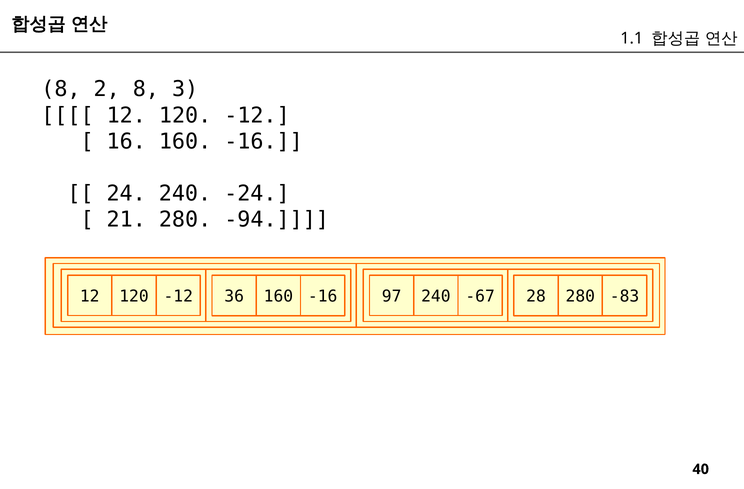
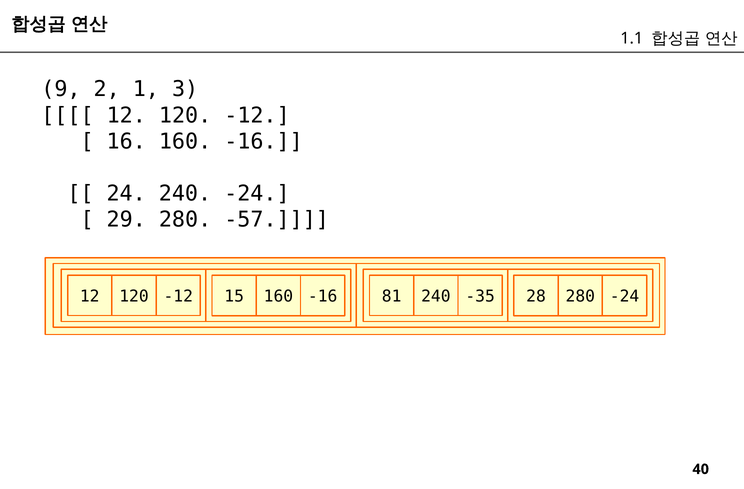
8: 8 -> 9 (61, 89)
2 8: 8 -> 1 (146, 89)
21: 21 -> 29 (126, 220)
-94: -94 -> -57 (277, 220)
36: 36 -> 15 (234, 296)
97: 97 -> 81 (392, 296)
-67: -67 -> -35 (480, 296)
280 -83: -83 -> -24 (625, 296)
